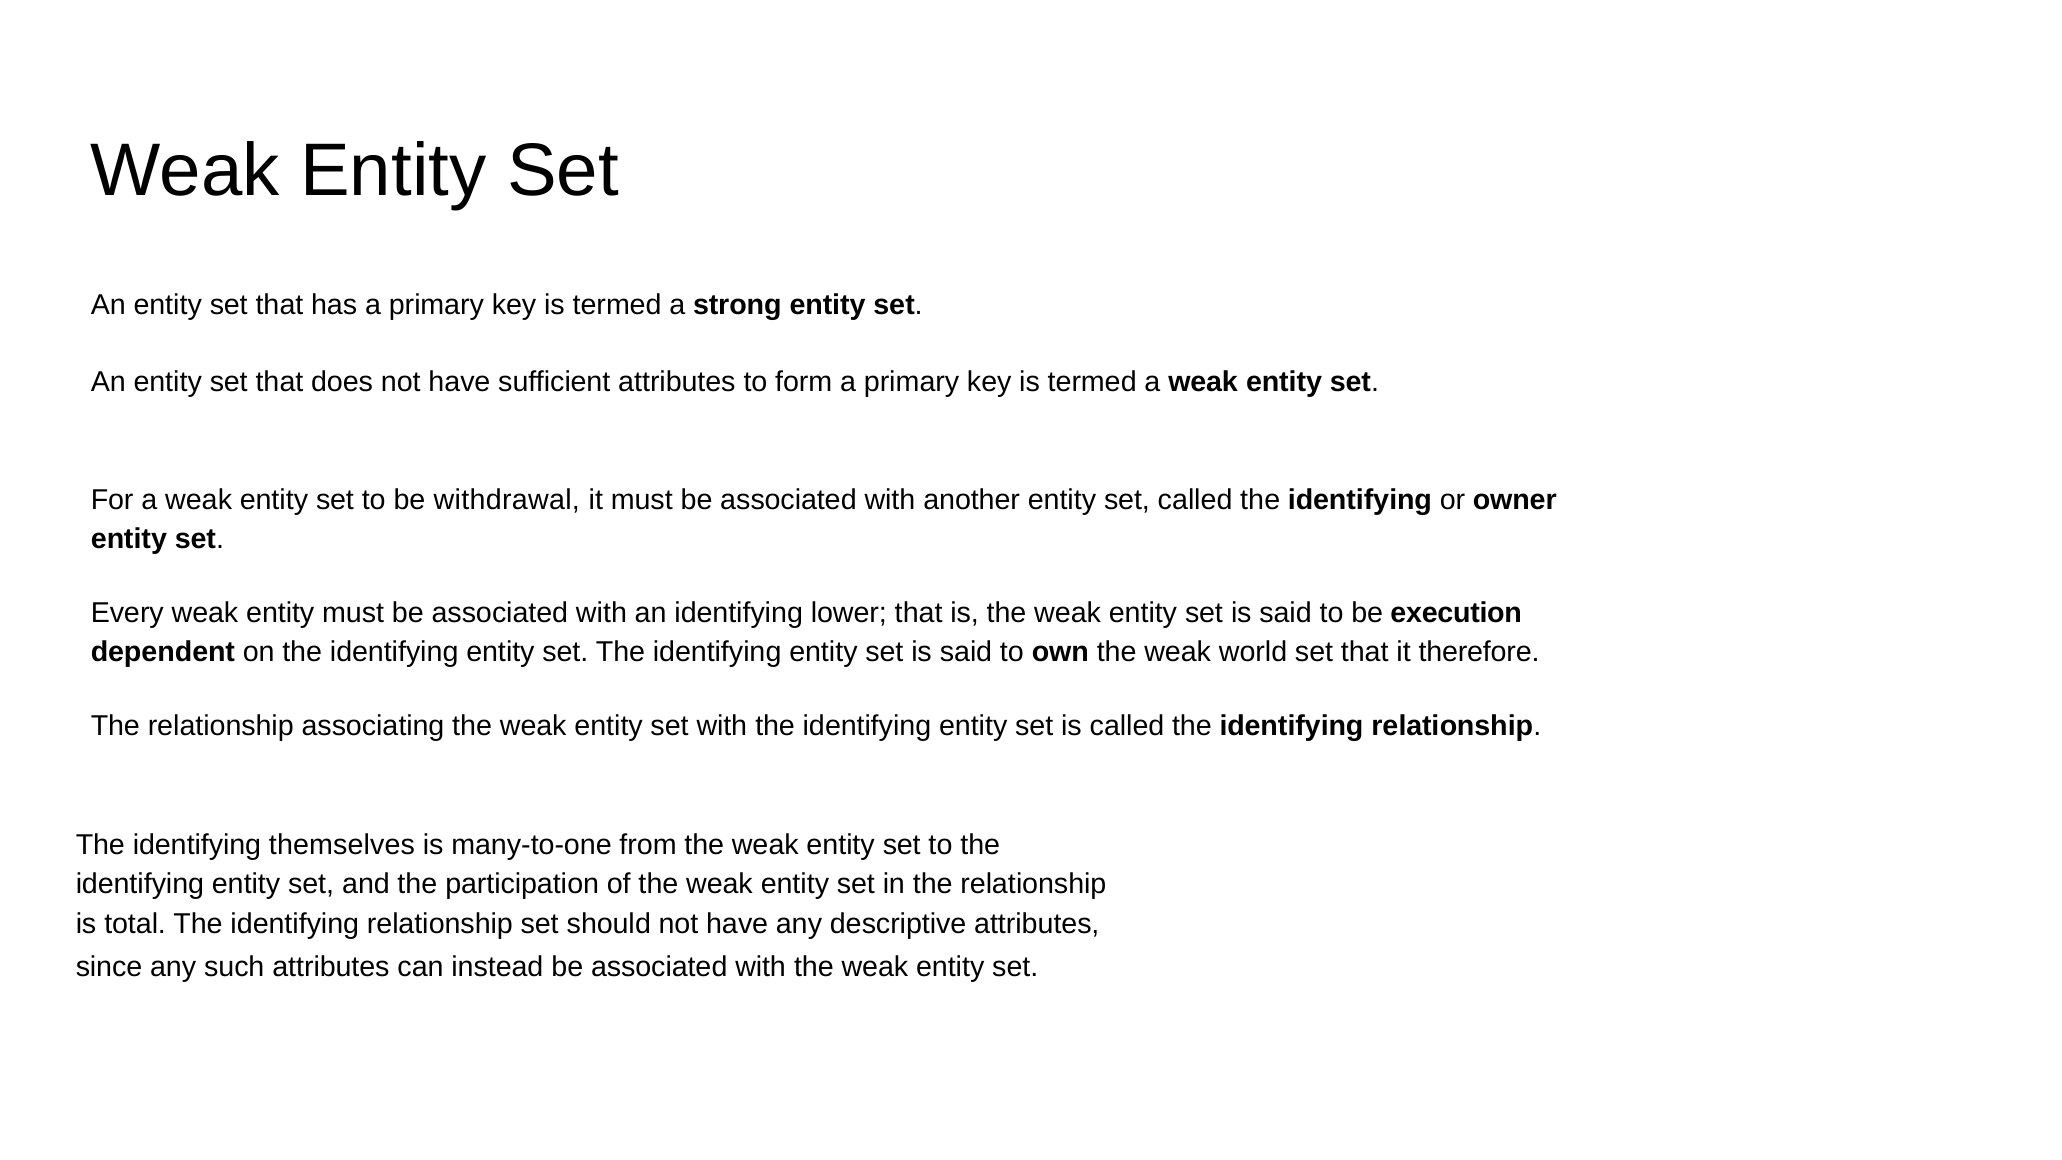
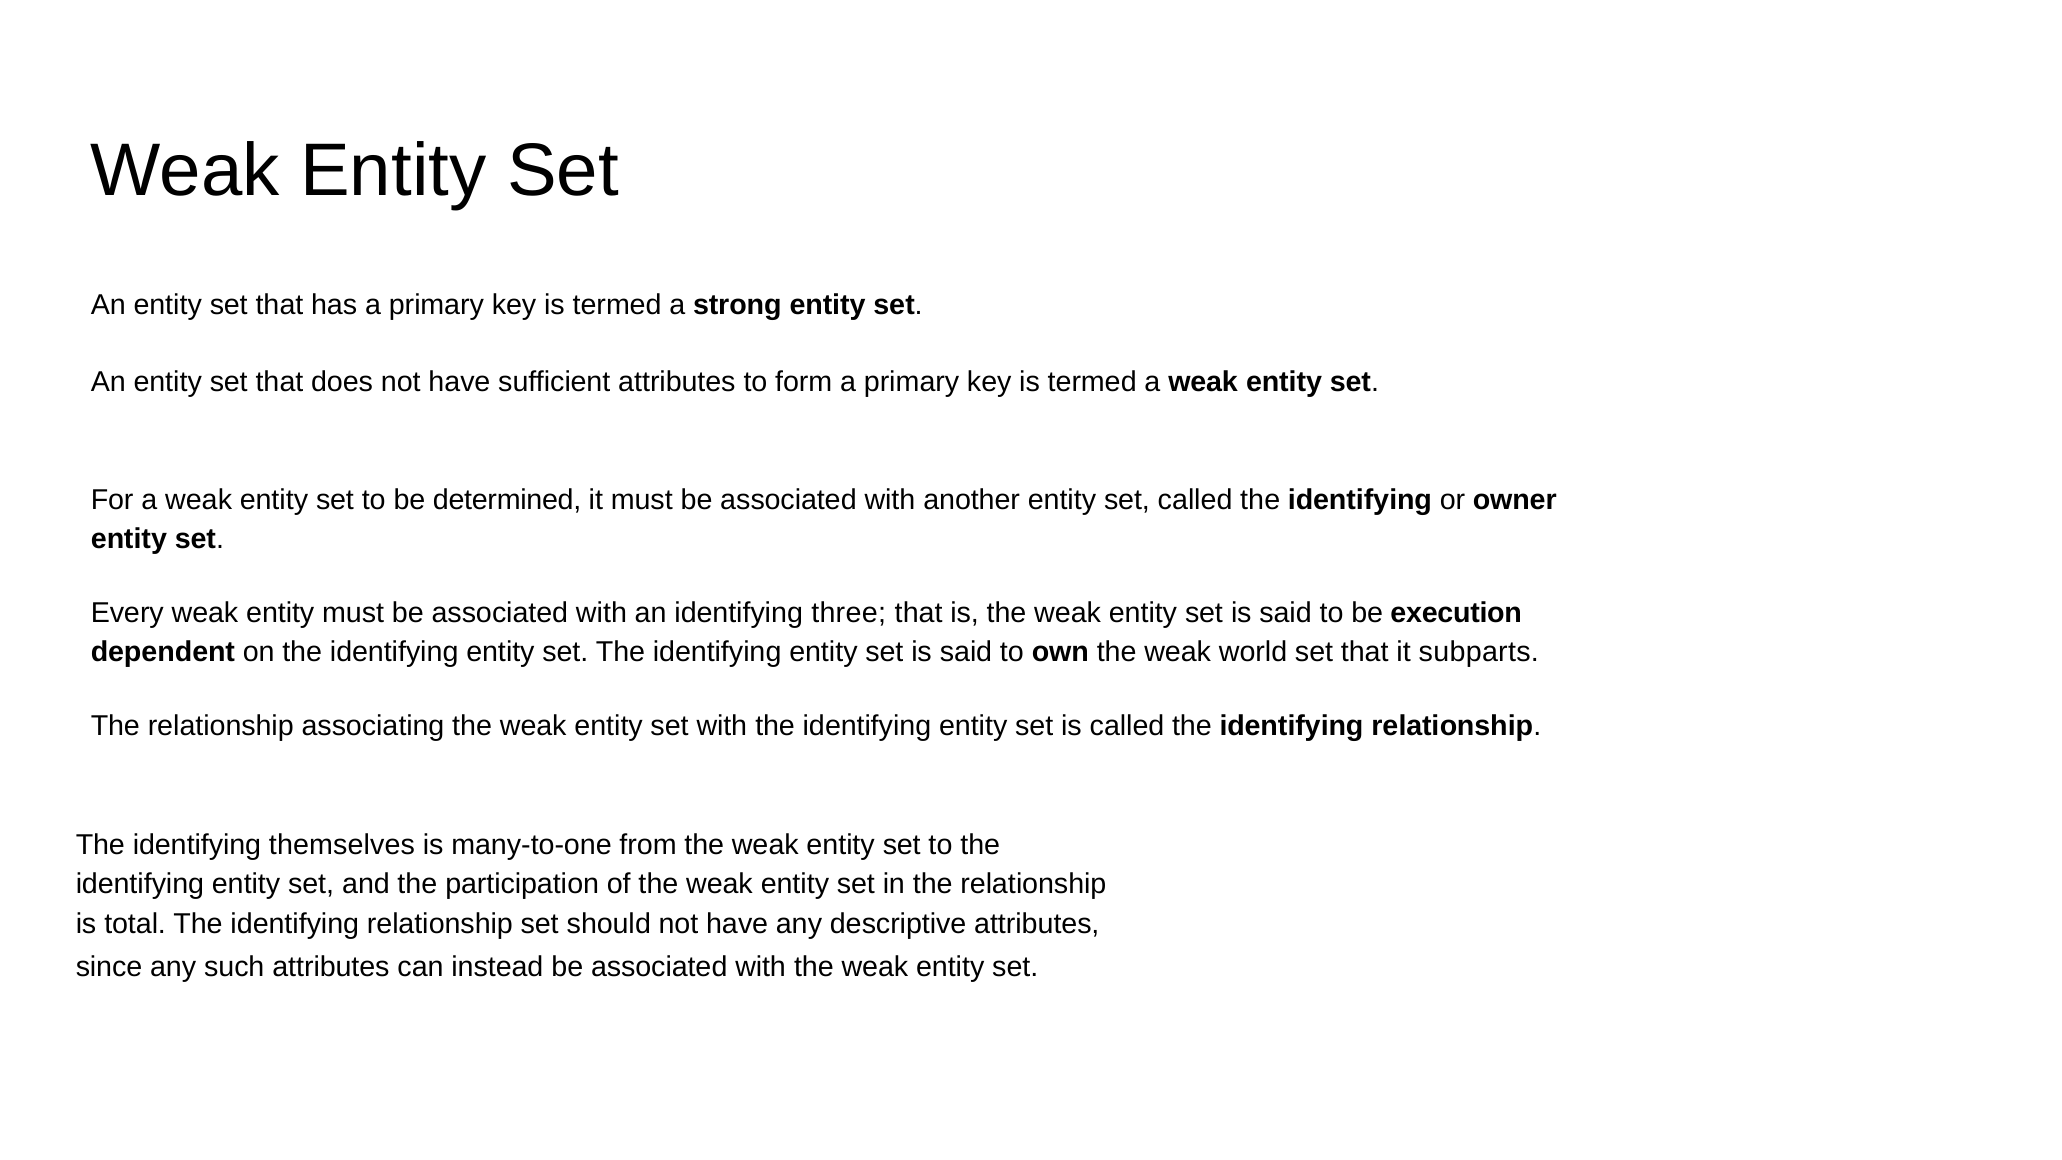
withdrawal: withdrawal -> determined (507, 500)
lower: lower -> three (849, 613)
therefore: therefore -> subparts (1479, 652)
